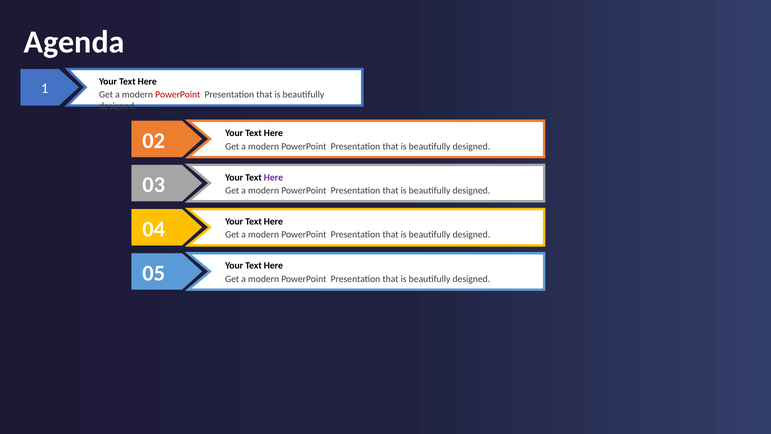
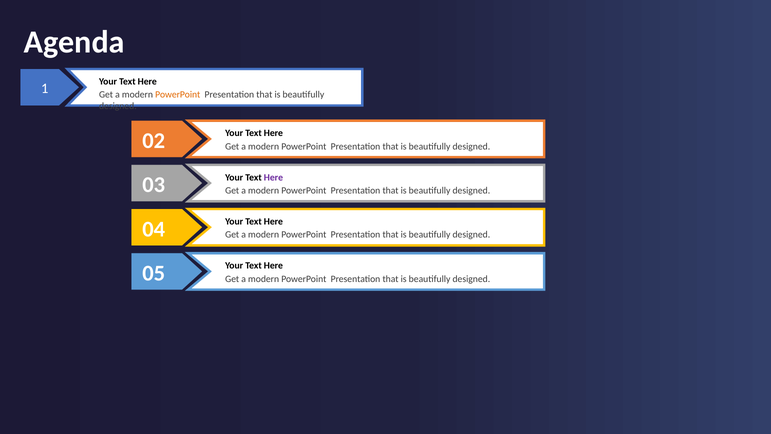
PowerPoint colour: red -> orange (178, 95)
